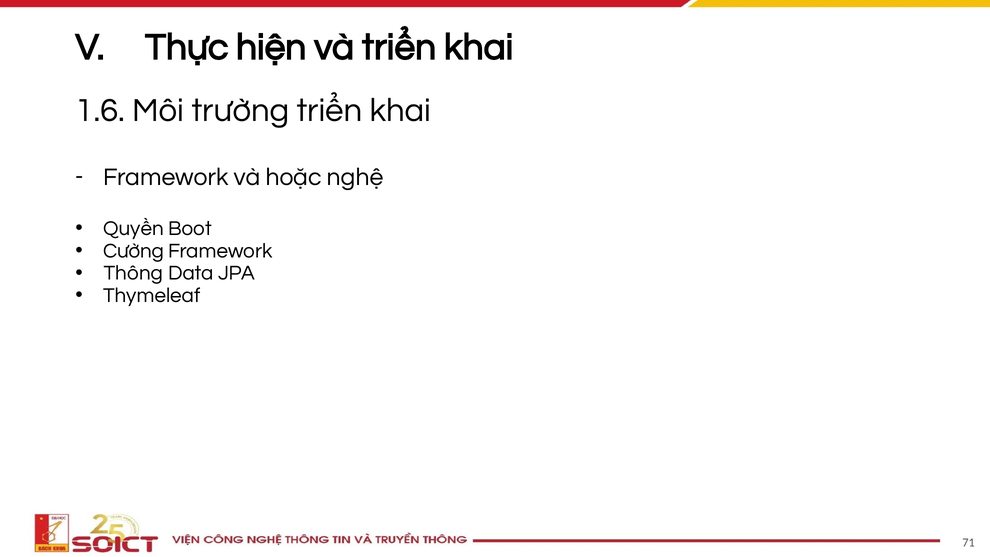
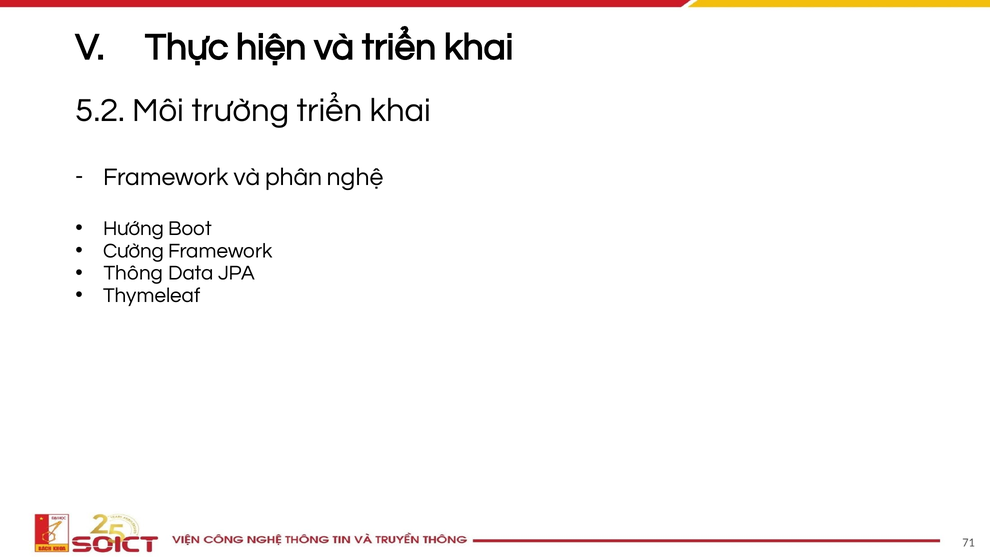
1.6: 1.6 -> 5.2 (100, 110)
hoặc: hoặc -> phân (294, 177)
Quyền: Quyền -> Hướng (134, 228)
